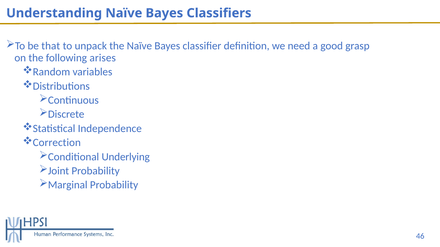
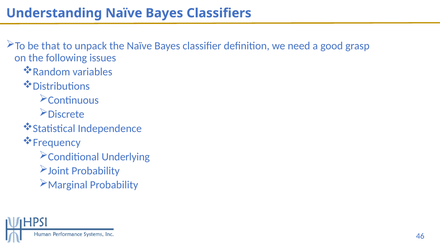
arises: arises -> issues (103, 58)
Correction: Correction -> Frequency (57, 143)
